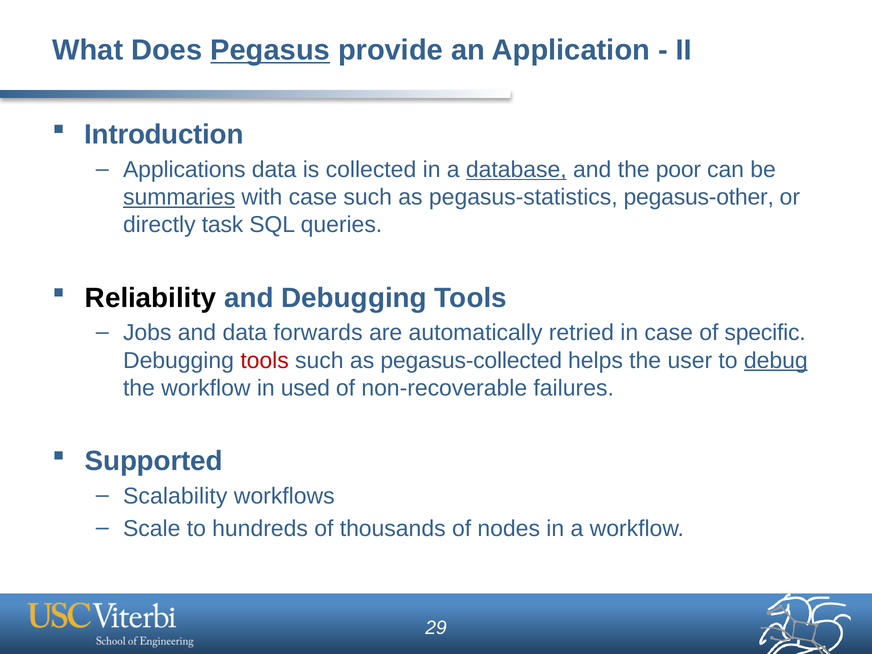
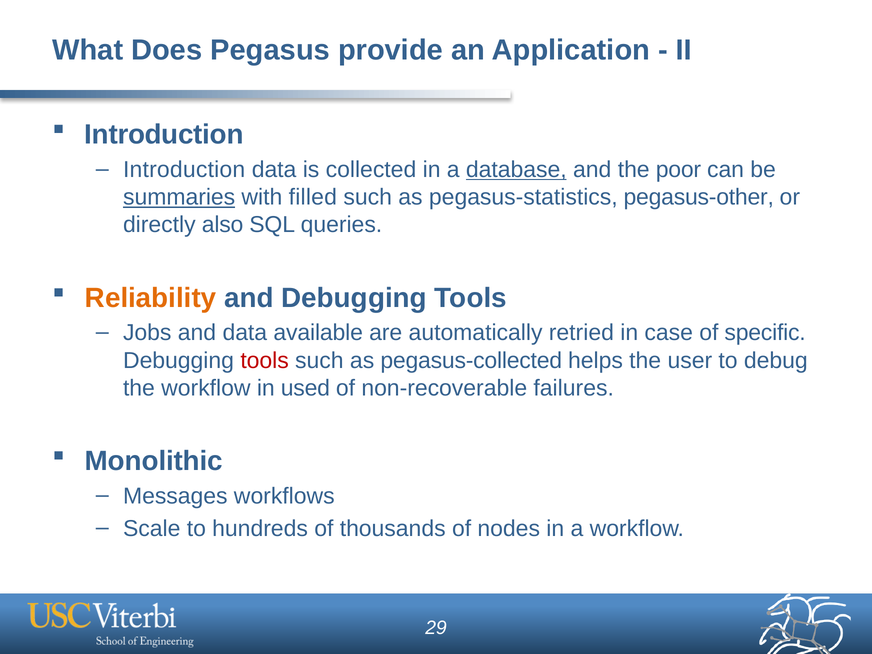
Pegasus underline: present -> none (270, 50)
Applications: Applications -> Introduction (184, 170)
with case: case -> filled (313, 197)
task: task -> also (223, 225)
Reliability colour: black -> orange (151, 298)
forwards: forwards -> available (318, 333)
debug underline: present -> none (776, 360)
Supported: Supported -> Monolithic (154, 461)
Scalability: Scalability -> Messages (175, 496)
